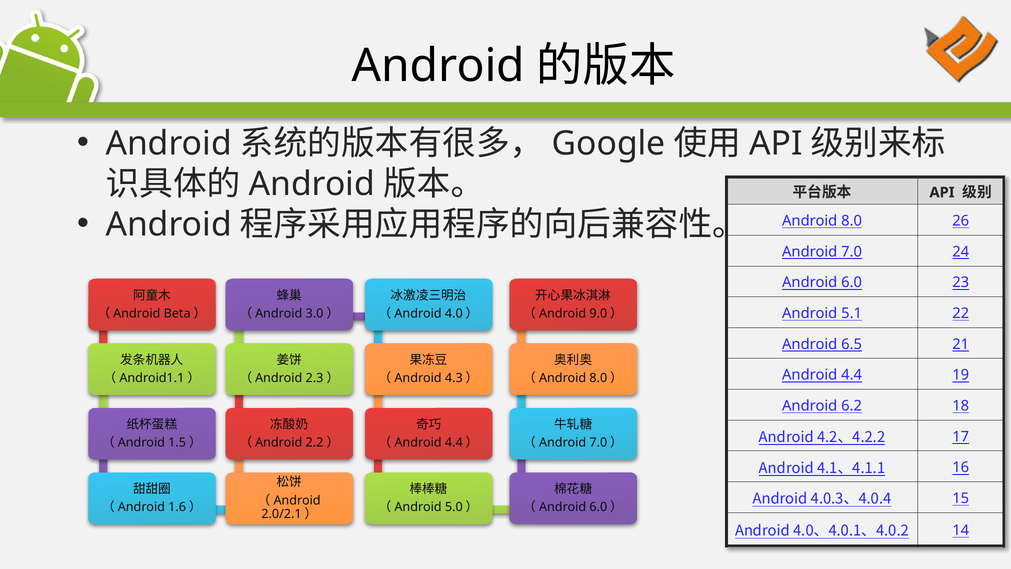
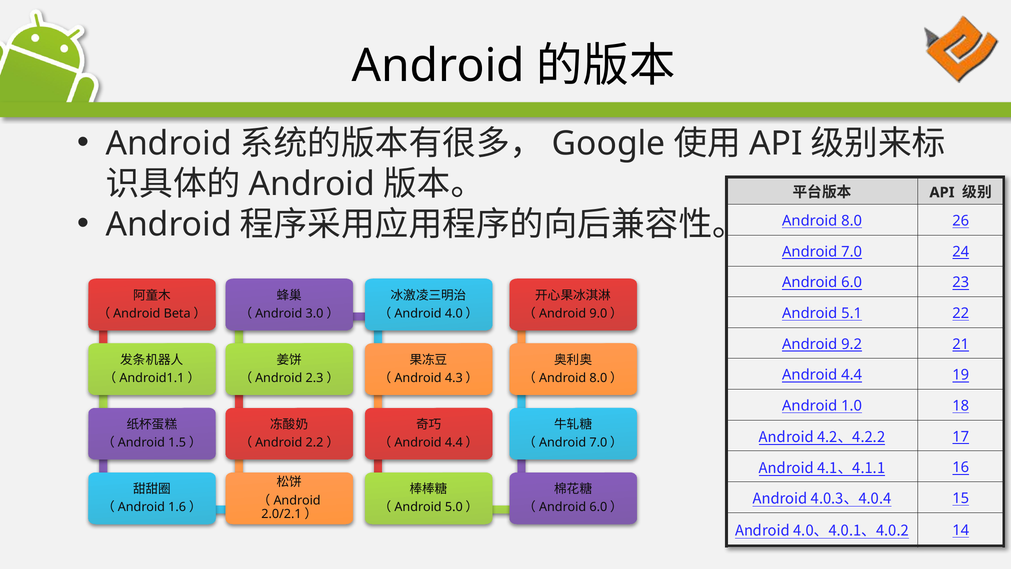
6.5: 6.5 -> 9.2 (852, 344)
6.2: 6.2 -> 1.0 (852, 406)
